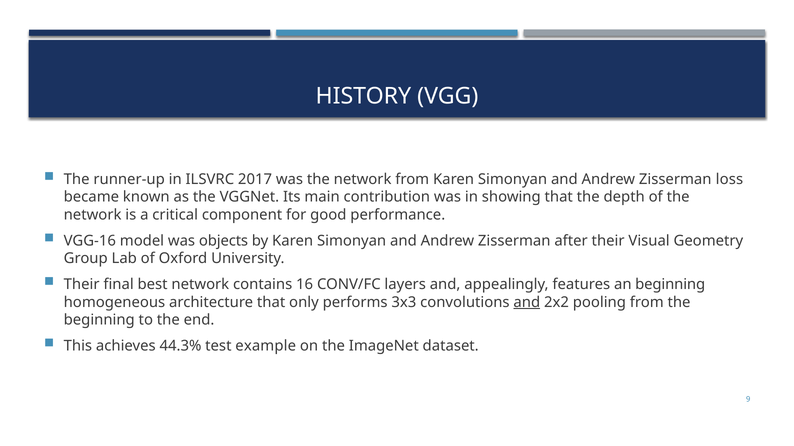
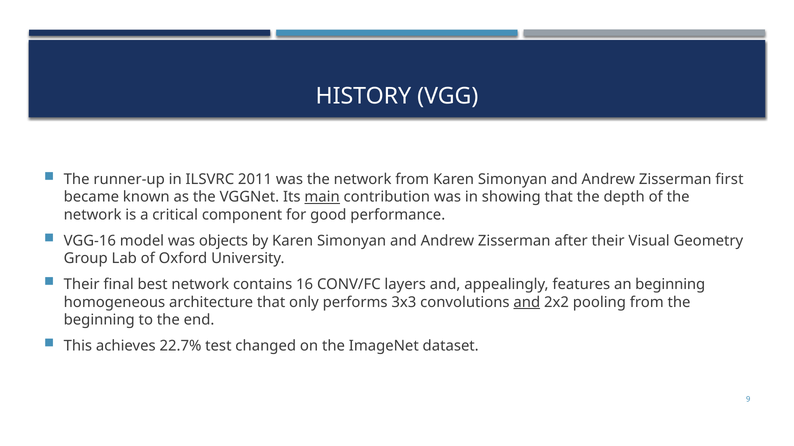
2017: 2017 -> 2011 (255, 179)
loss: loss -> first (729, 179)
main underline: none -> present (322, 197)
44.3%: 44.3% -> 22.7% (180, 346)
example: example -> changed (266, 346)
